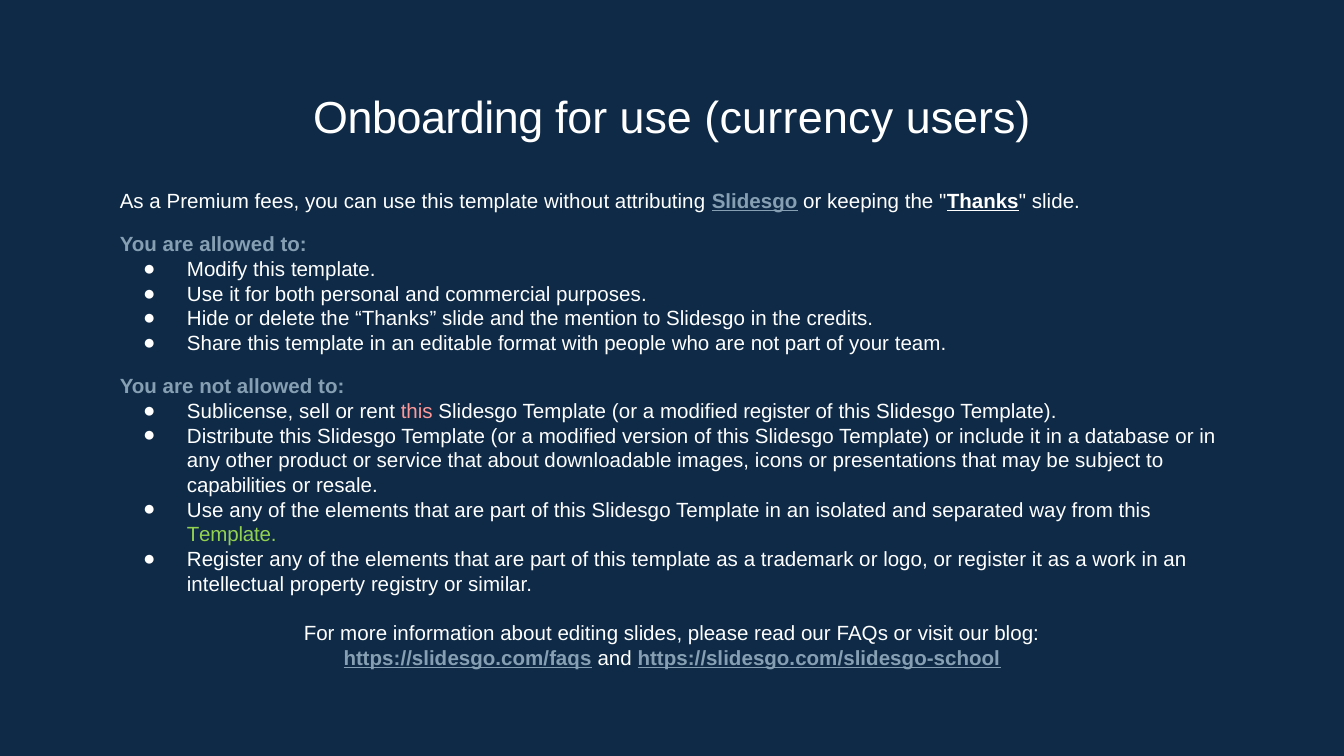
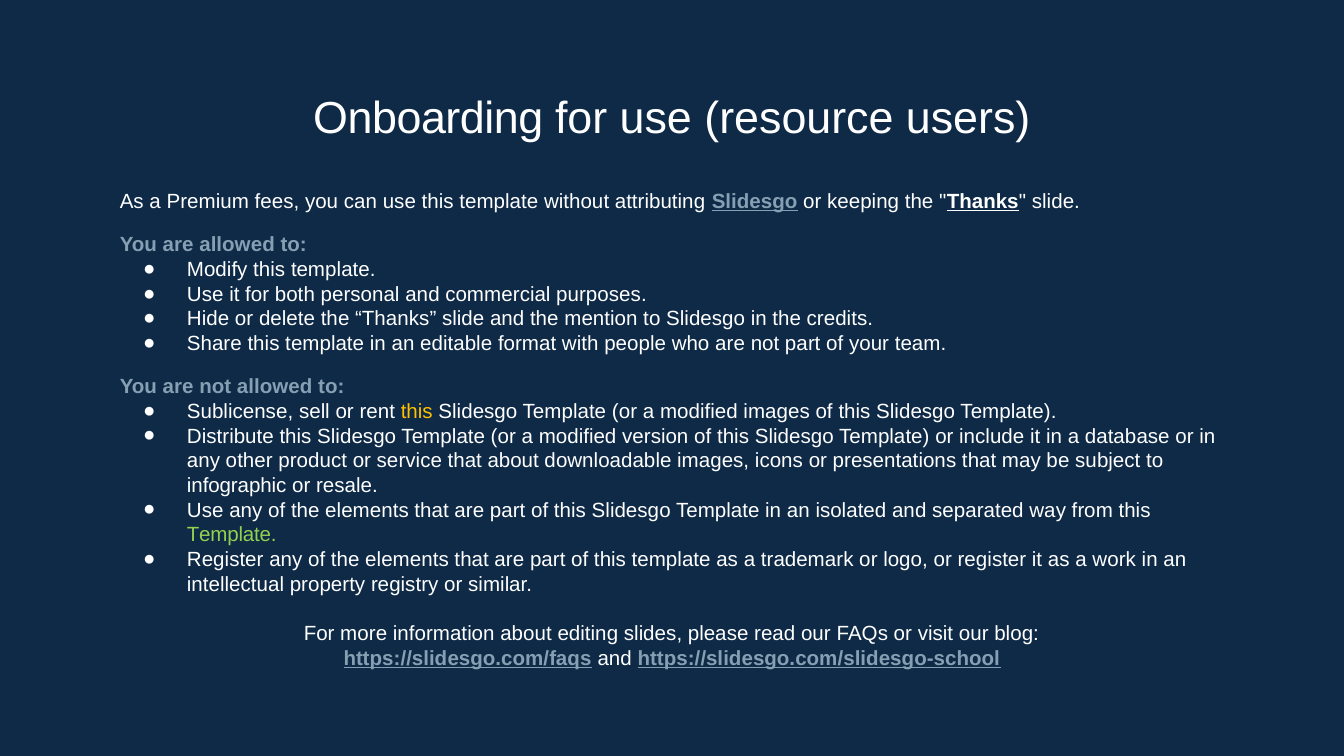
currency: currency -> resource (799, 119)
this colour: pink -> yellow (417, 412)
modified register: register -> images (777, 412)
capabilities: capabilities -> infographic (237, 486)
